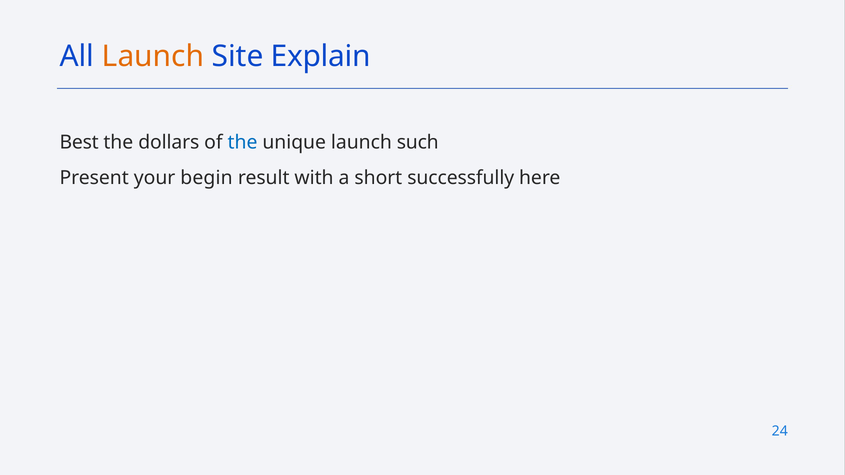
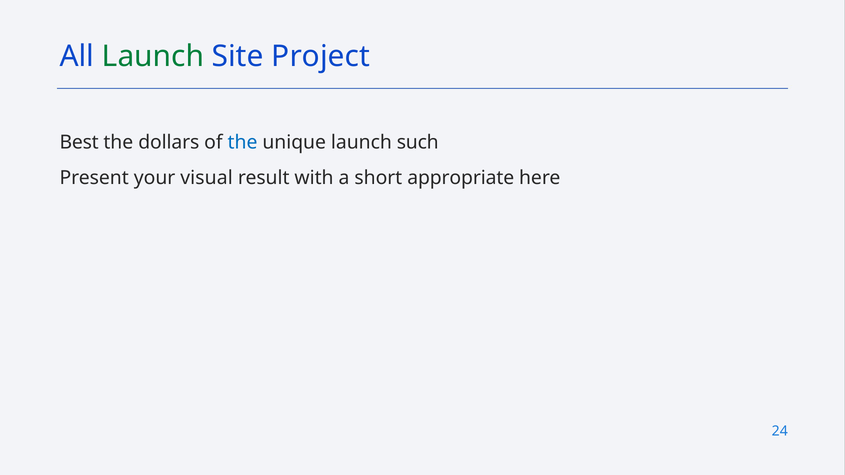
Launch colour: orange -> green (153, 56)
Explain: Explain -> Project (321, 56)
begin: begin -> visual (207, 178)
successfully: successfully -> appropriate (461, 178)
